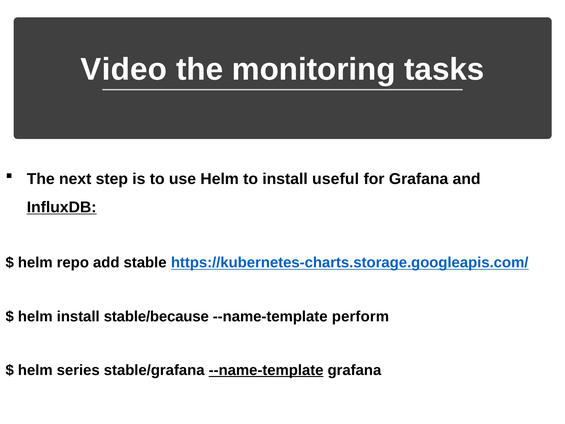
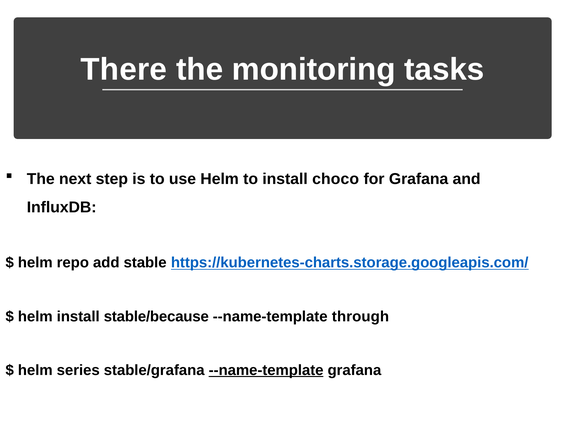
Video: Video -> There (124, 70)
useful: useful -> choco (336, 179)
InfluxDB underline: present -> none (62, 207)
perform: perform -> through (360, 316)
